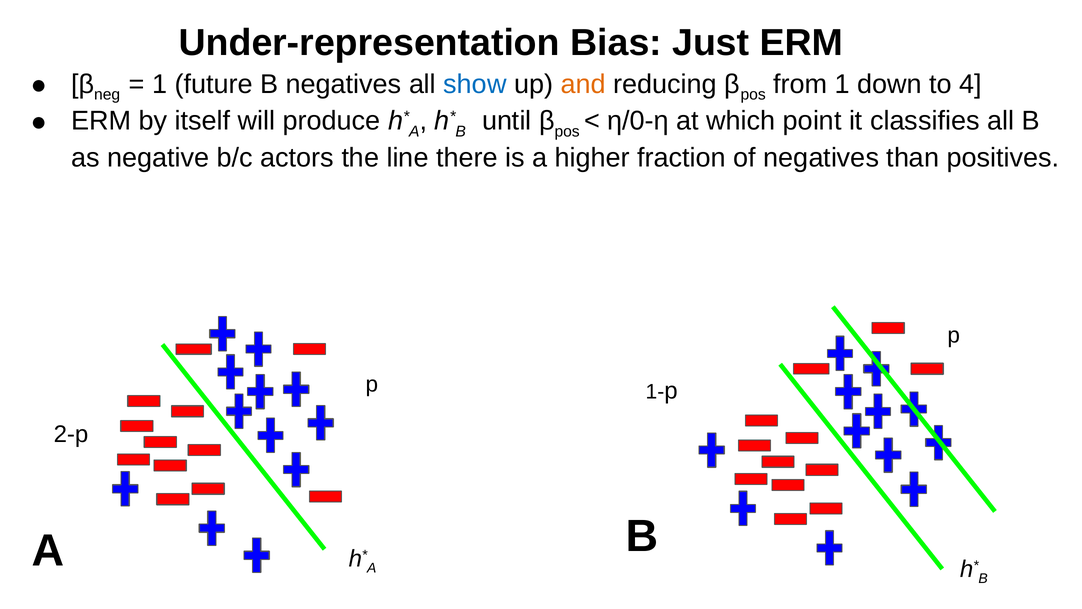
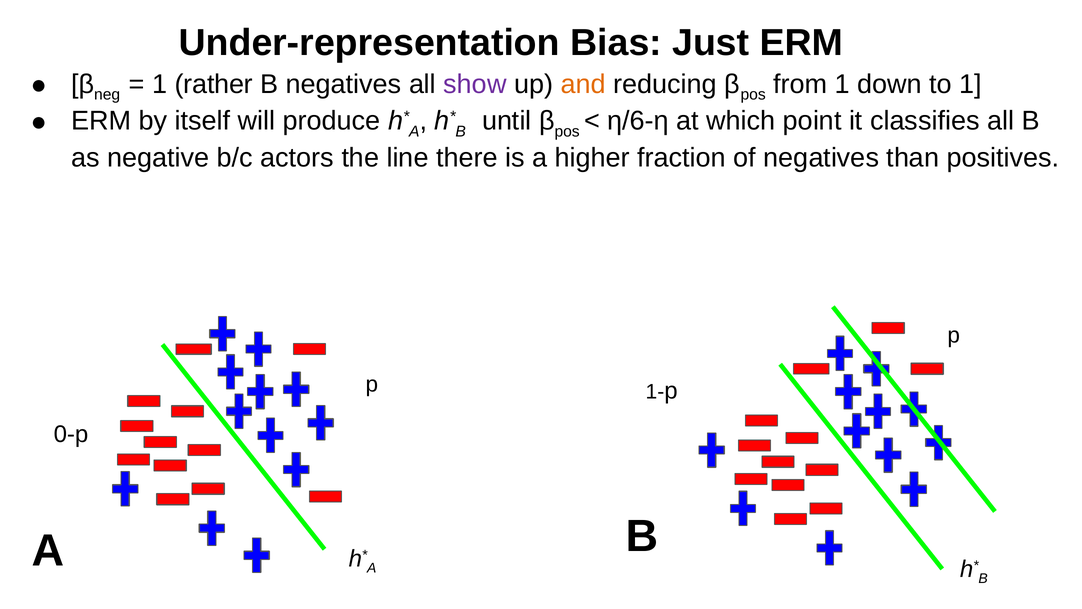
future: future -> rather (214, 84)
show colour: blue -> purple (475, 84)
to 4: 4 -> 1 (971, 84)
η/0-η: η/0-η -> η/6-η (638, 121)
2-p: 2-p -> 0-p (71, 434)
